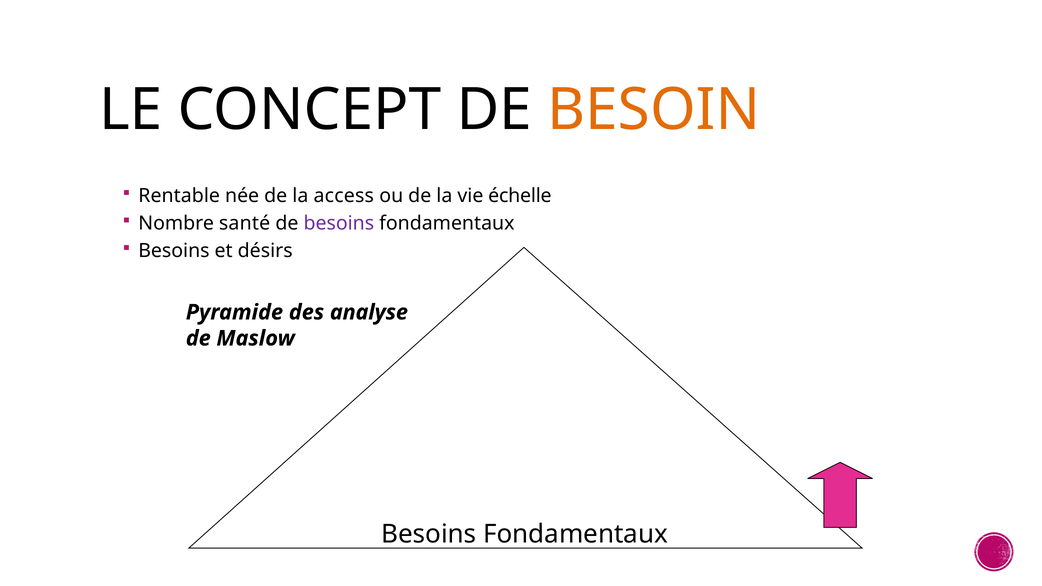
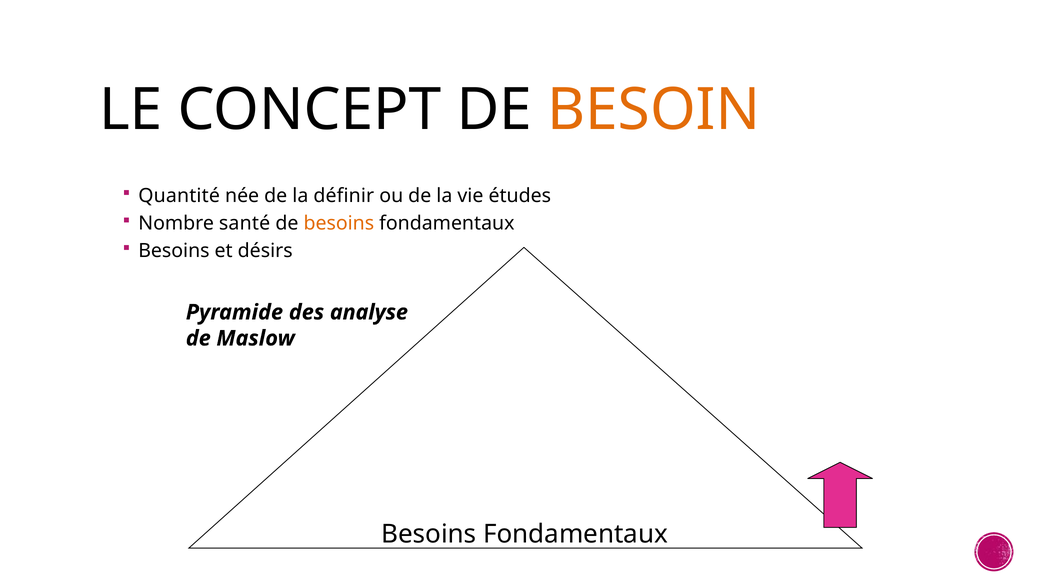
Rentable: Rentable -> Quantité (179, 196)
access: access -> définir (344, 196)
échelle: échelle -> études (520, 196)
besoins colour: purple -> orange (339, 223)
